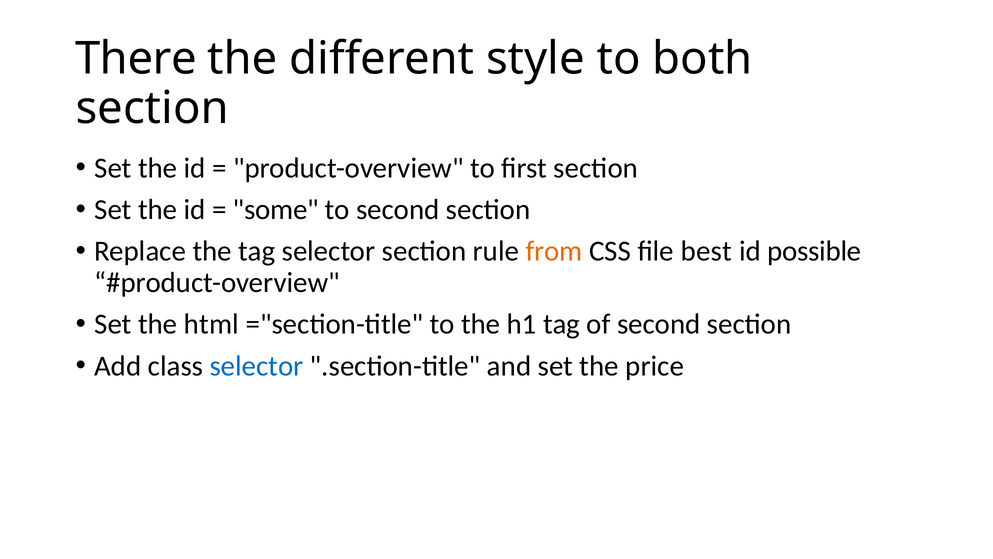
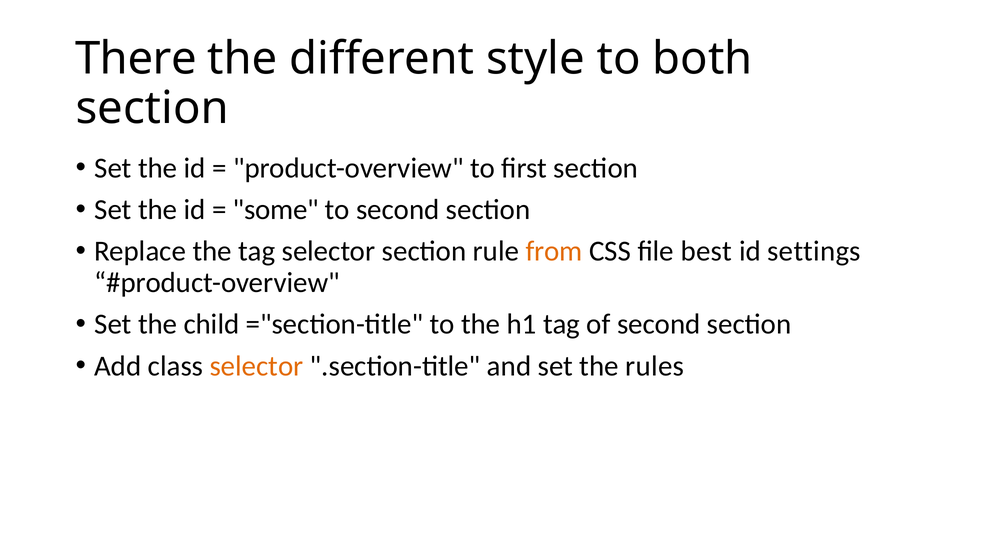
possible: possible -> settings (814, 251)
html: html -> child (212, 324)
selector colour: blue -> orange (257, 366)
price: price -> rules (655, 366)
